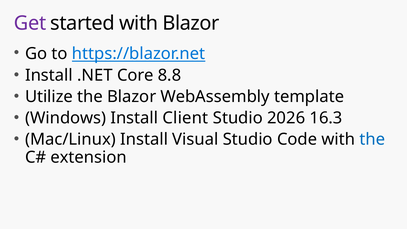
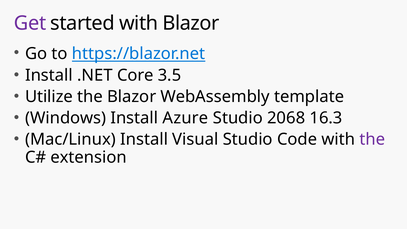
8.8: 8.8 -> 3.5 (170, 75)
Client: Client -> Azure (185, 118)
2026: 2026 -> 2068 (286, 118)
the colour: blue -> purple (372, 139)
